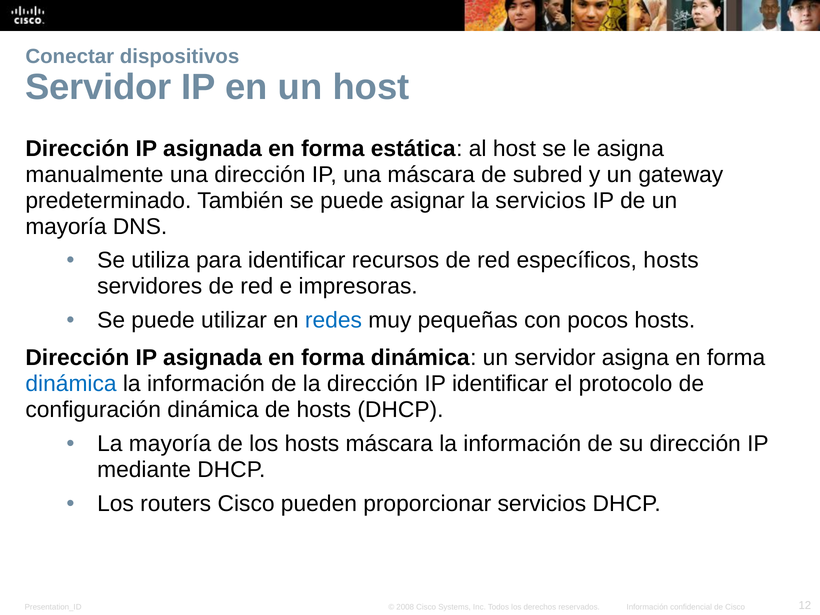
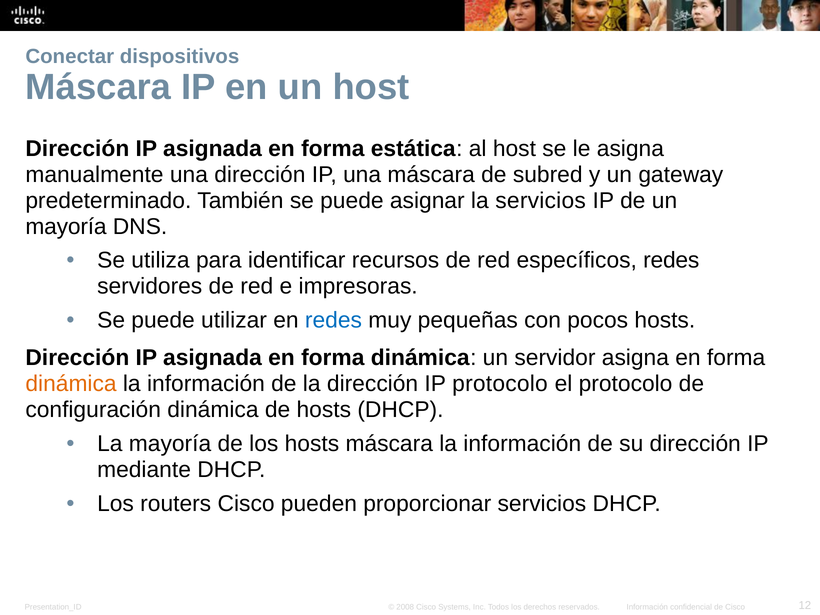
Servidor: Servidor -> Máscara (98, 87)
específicos hosts: hosts -> redes (671, 260)
dinámica colour: blue -> orange (71, 384)
IP identificar: identificar -> protocolo (500, 384)
